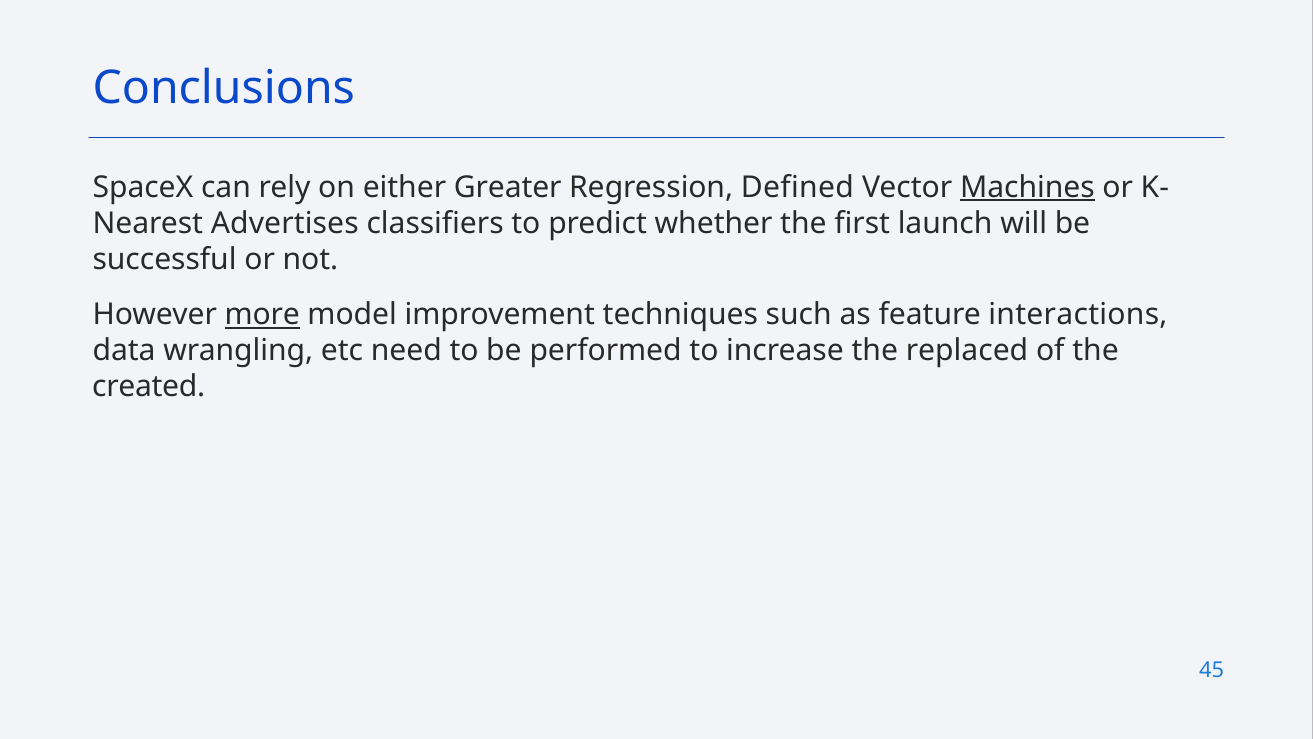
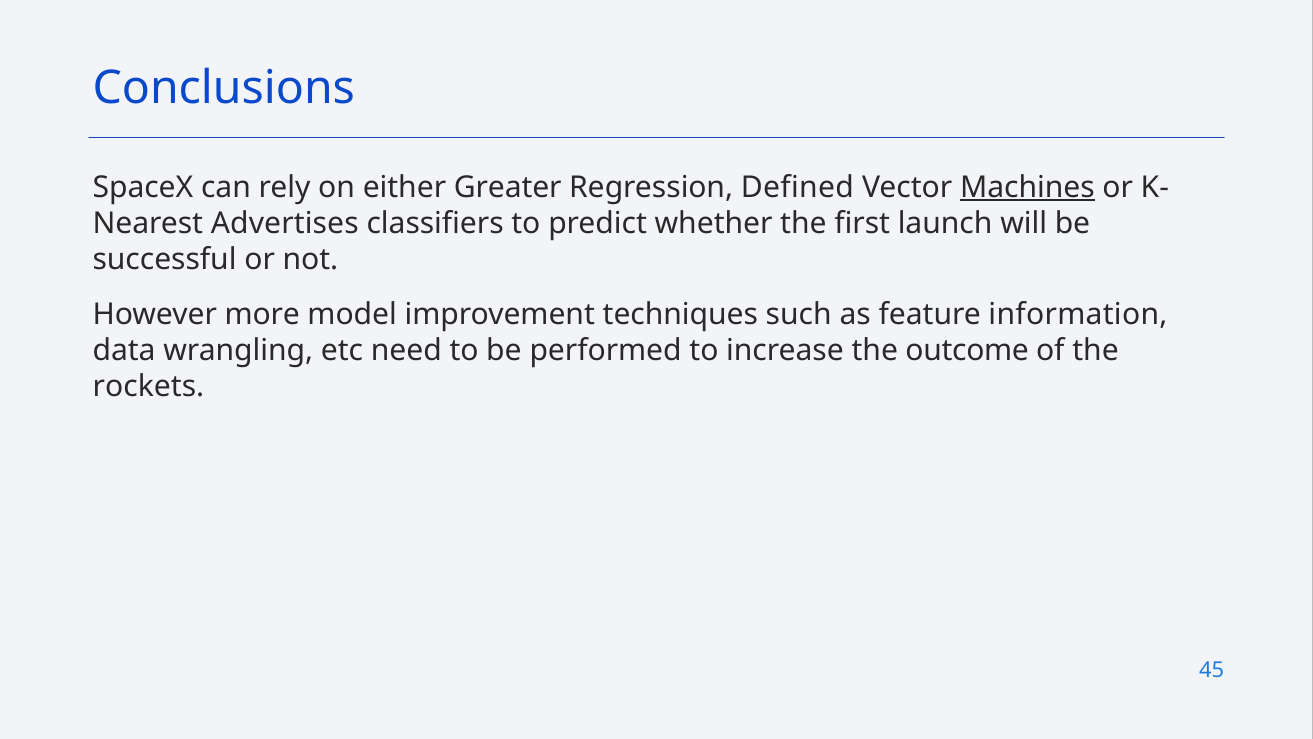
more underline: present -> none (262, 315)
interactions: interactions -> information (1078, 315)
replaced: replaced -> outcome (967, 351)
created: created -> rockets (148, 387)
